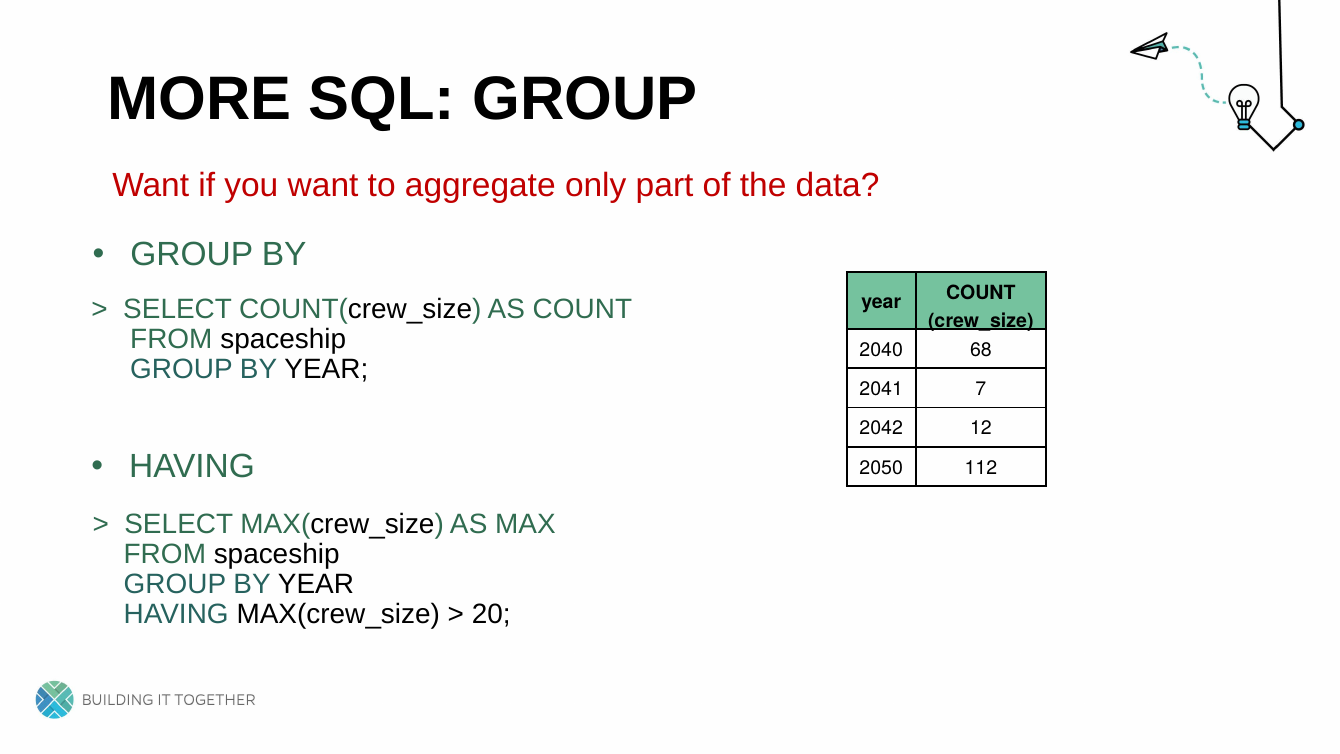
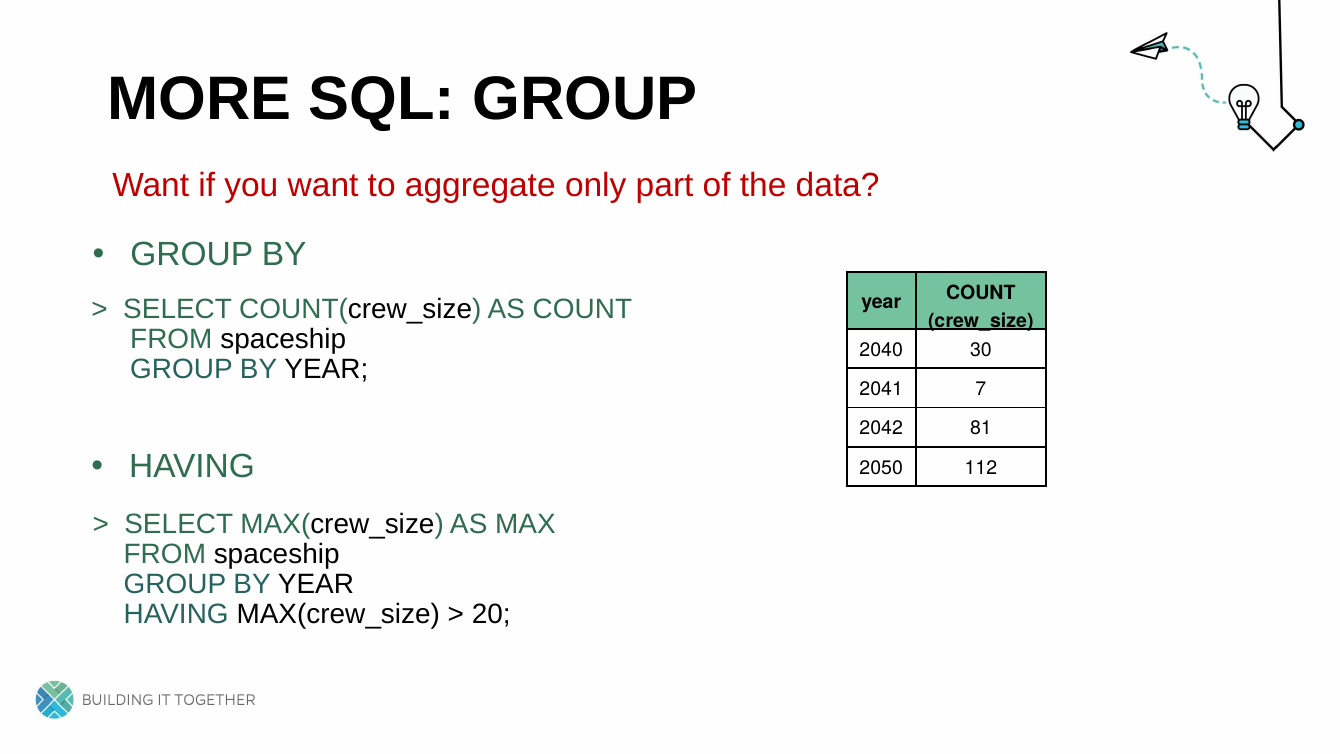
68: 68 -> 30 (981, 350)
12: 12 -> 81 (981, 428)
